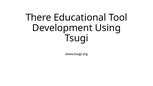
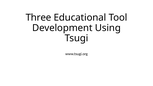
There: There -> Three (38, 18)
